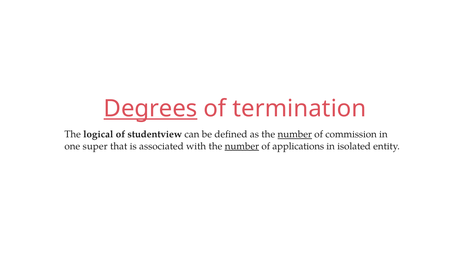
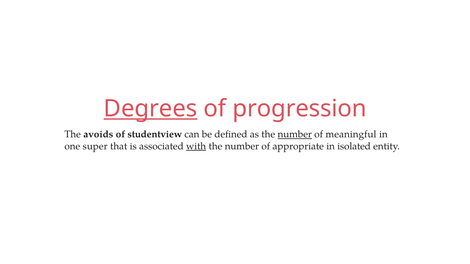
termination: termination -> progression (300, 109)
logical: logical -> avoids (98, 135)
commission: commission -> meaningful (351, 135)
with underline: none -> present (196, 146)
number underline: present -> none (242, 146)
applications: applications -> appropriate (298, 146)
